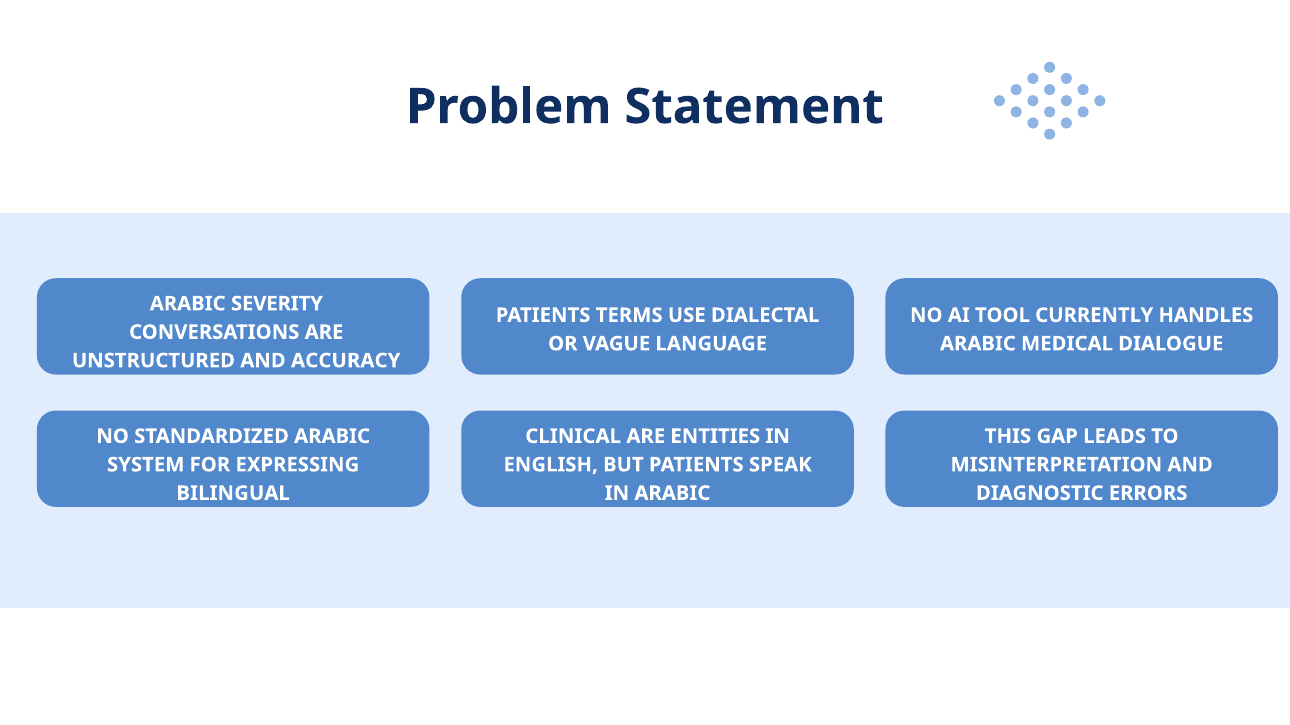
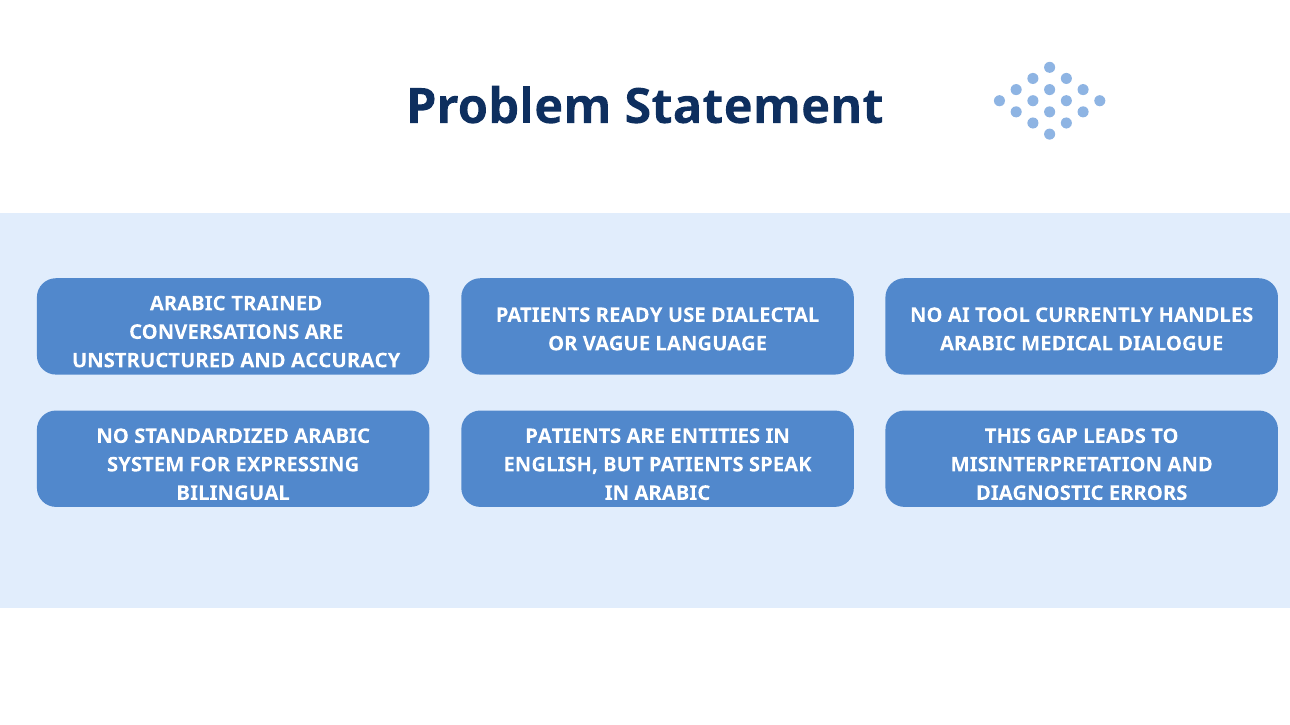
SEVERITY: SEVERITY -> TRAINED (277, 304)
TERMS: TERMS -> READY (629, 316)
CLINICAL: CLINICAL -> PATIENTS (573, 437)
